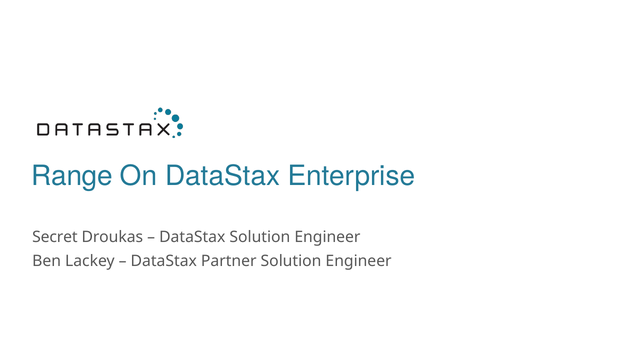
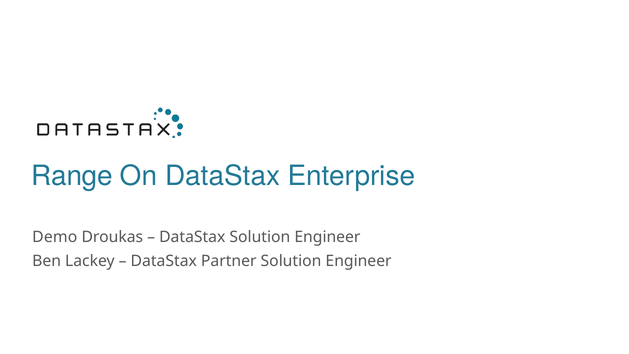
Secret: Secret -> Demo (55, 237)
